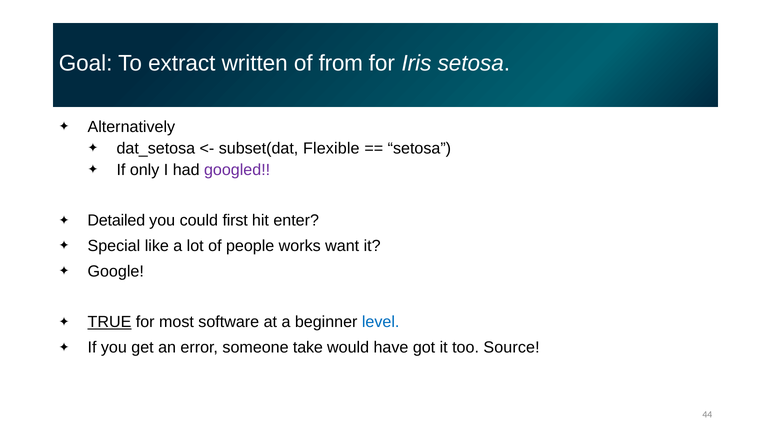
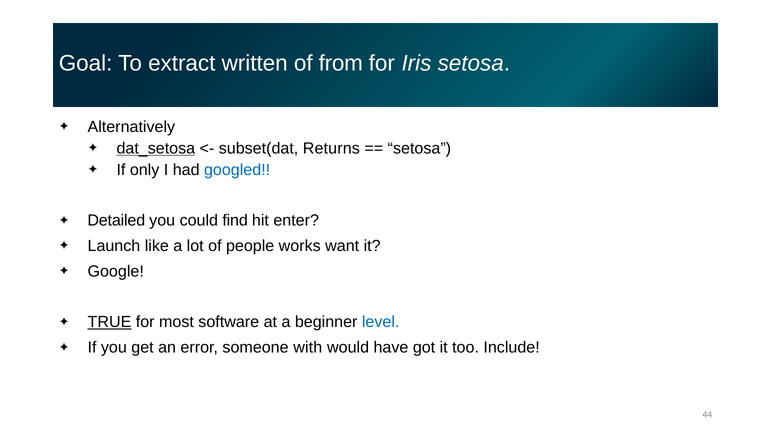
dat_setosa underline: none -> present (156, 148)
Flexible: Flexible -> Returns (331, 148)
googled colour: purple -> blue (237, 170)
first: first -> find (235, 220)
Special: Special -> Launch (114, 246)
take: take -> with (308, 347)
Source: Source -> Include (512, 347)
